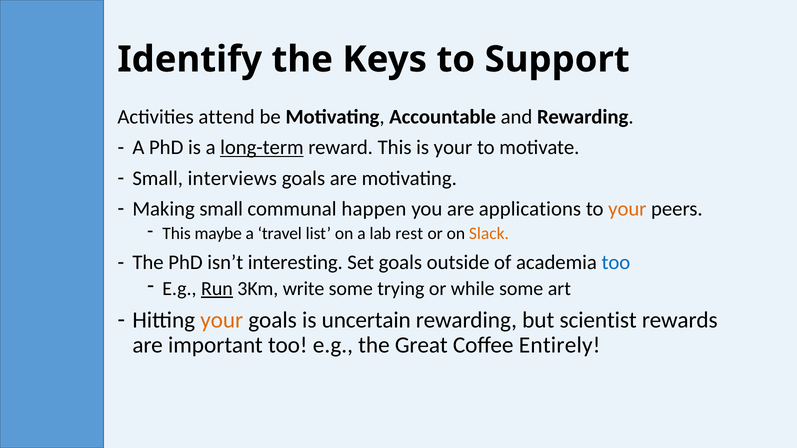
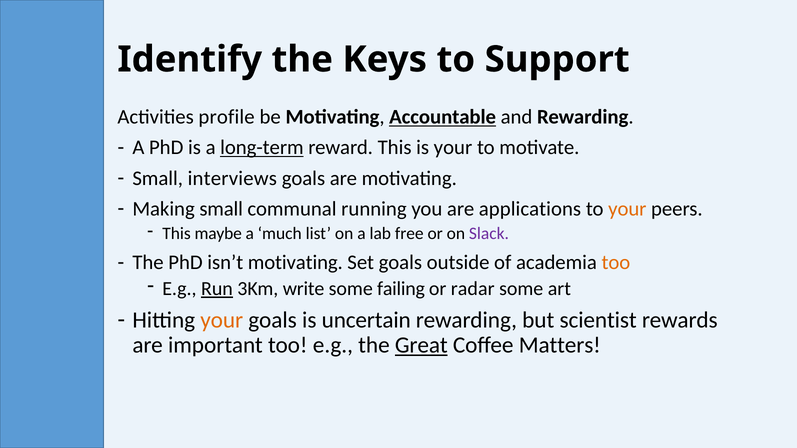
attend: attend -> profile (227, 117)
Accountable underline: none -> present (443, 117)
happen: happen -> running (374, 209)
travel: travel -> much (280, 234)
rest: rest -> free (409, 234)
Slack colour: orange -> purple (489, 234)
isn’t interesting: interesting -> motivating (295, 263)
too colour: blue -> orange (616, 263)
trying: trying -> failing (401, 289)
while: while -> radar (473, 289)
Great underline: none -> present (421, 345)
Entirely: Entirely -> Matters (560, 345)
